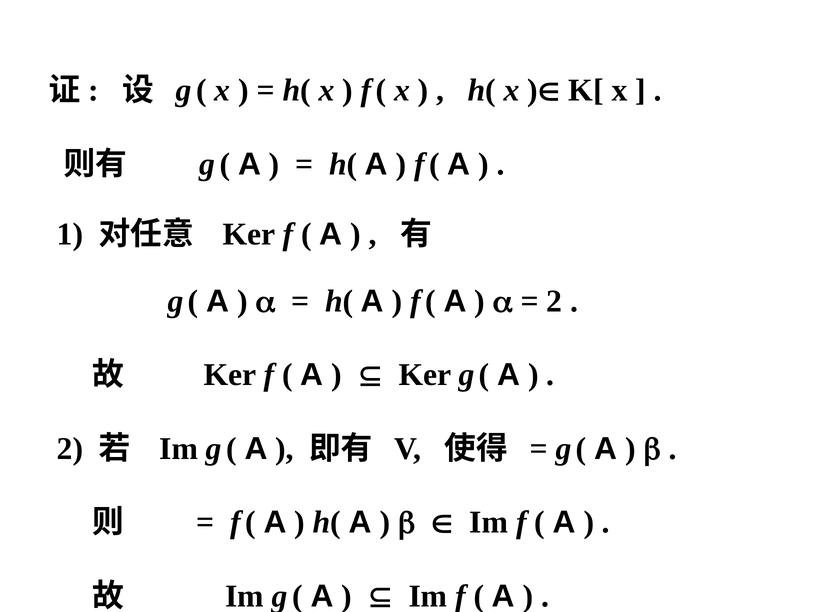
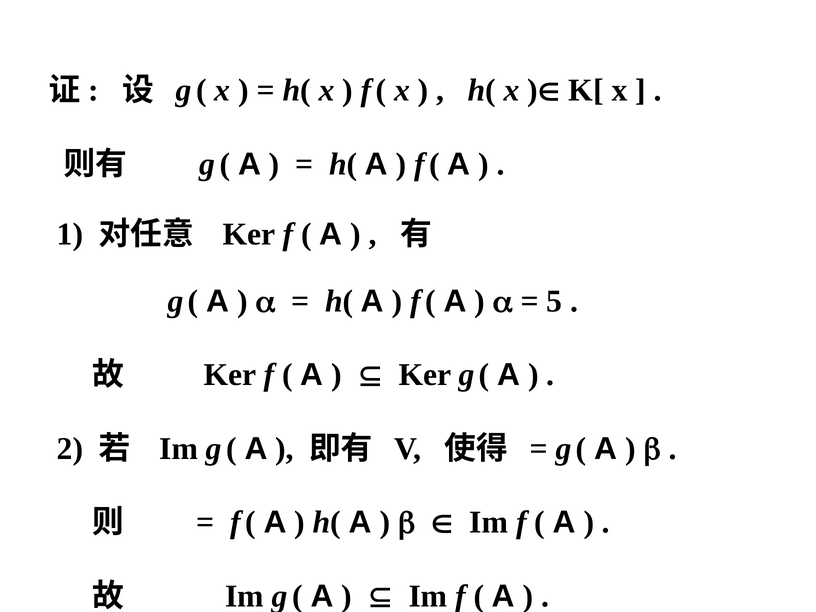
2: 2 -> 5 (554, 301)
